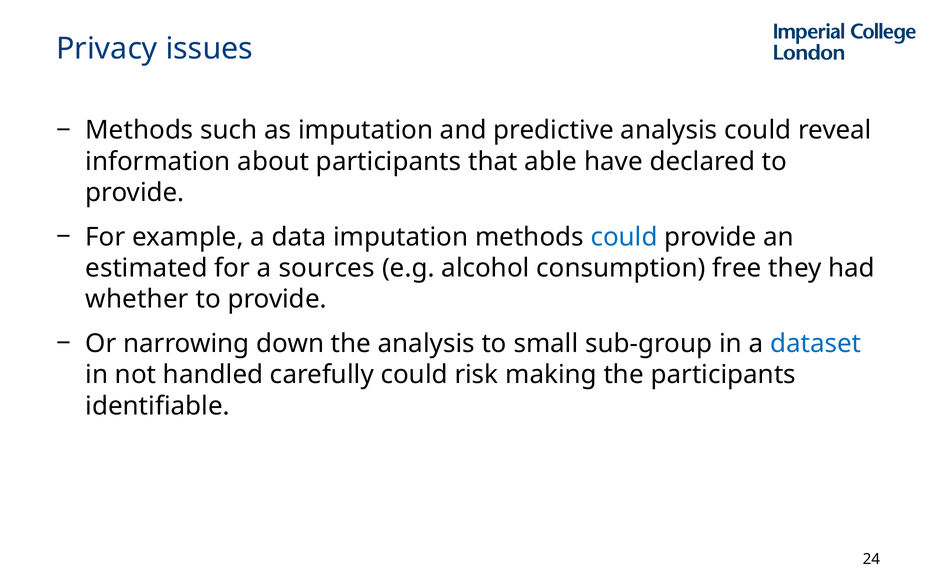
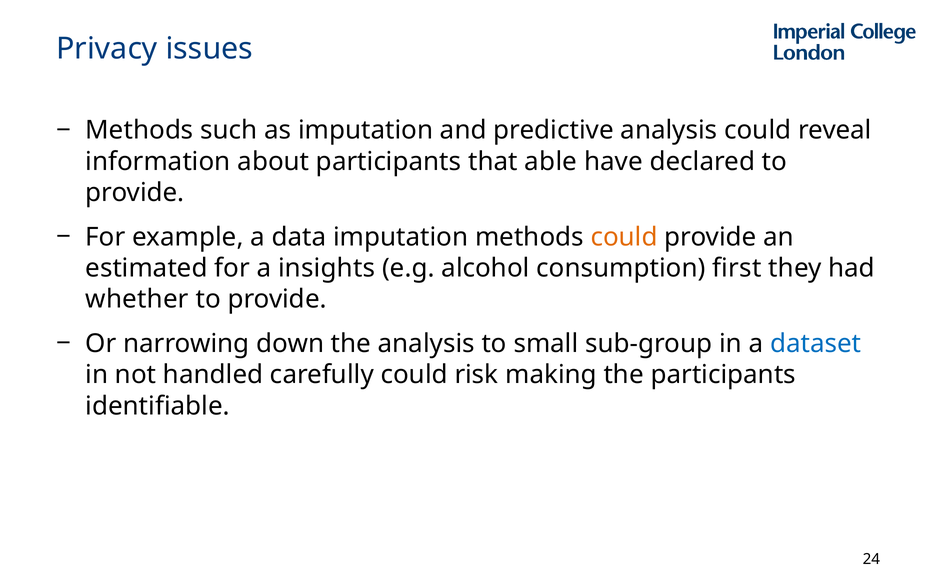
could colour: blue -> orange (624, 237)
sources: sources -> insights (327, 268)
free: free -> first (737, 268)
